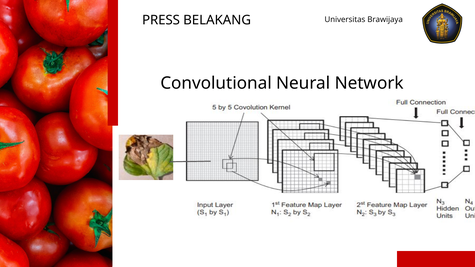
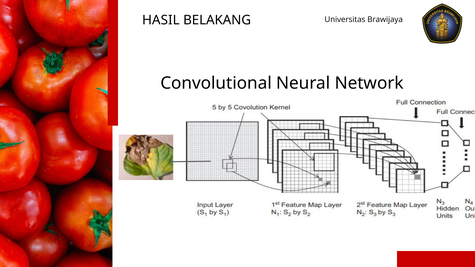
PRESS: PRESS -> HASIL (161, 20)
